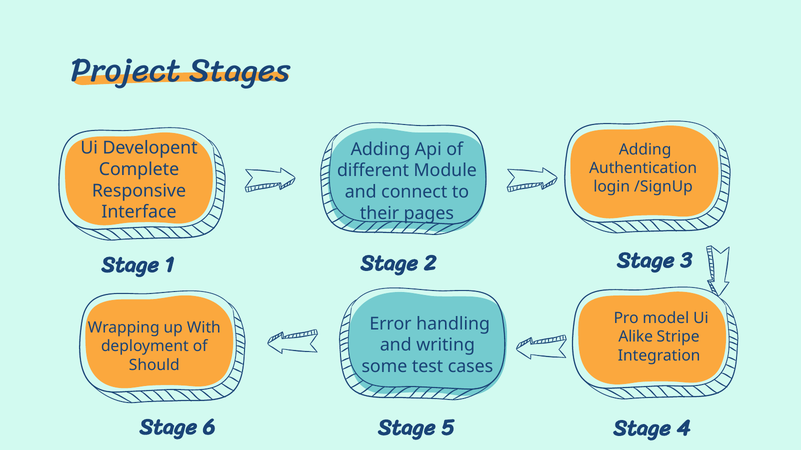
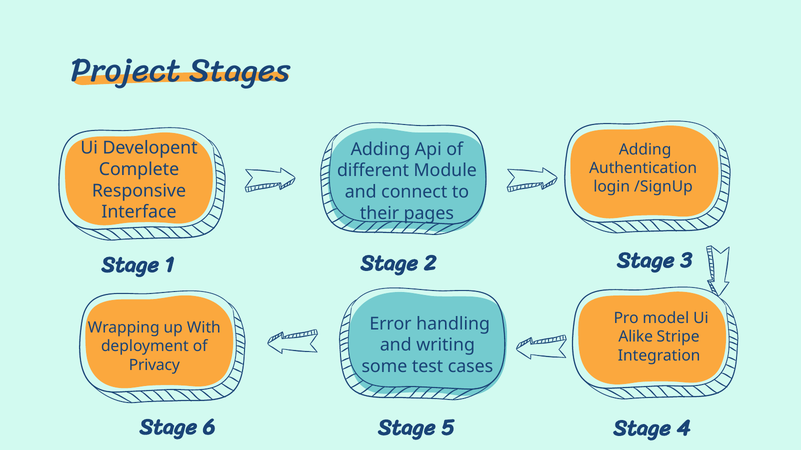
Should: Should -> Privacy (154, 365)
